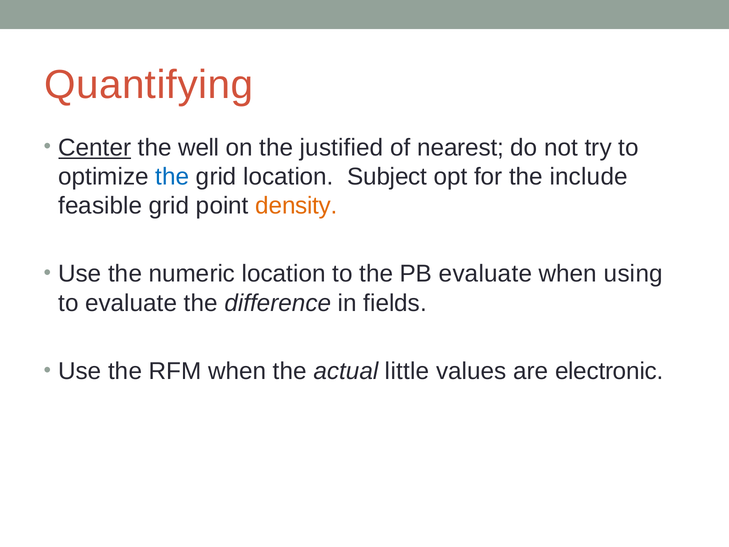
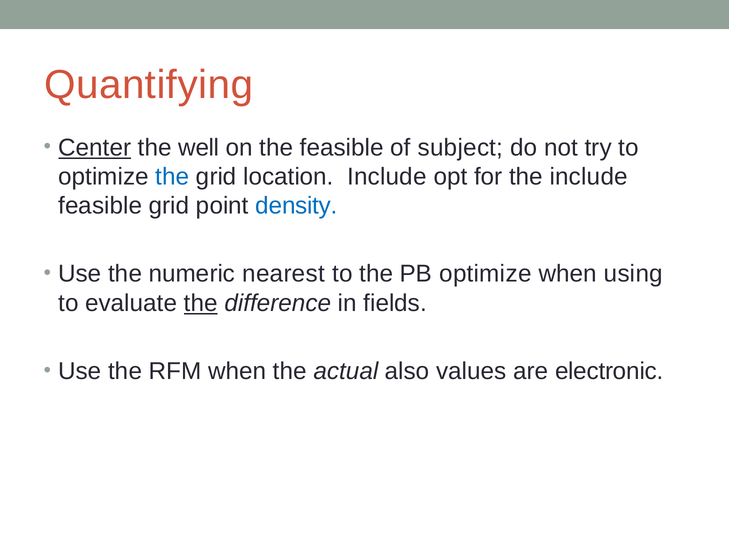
the justified: justified -> feasible (342, 148)
nearest: nearest -> subject (460, 148)
location Subject: Subject -> Include (387, 177)
density colour: orange -> blue (297, 206)
numeric location: location -> nearest (284, 274)
PB evaluate: evaluate -> optimize (485, 274)
the underline: none -> present (201, 303)
little: little -> also (407, 371)
